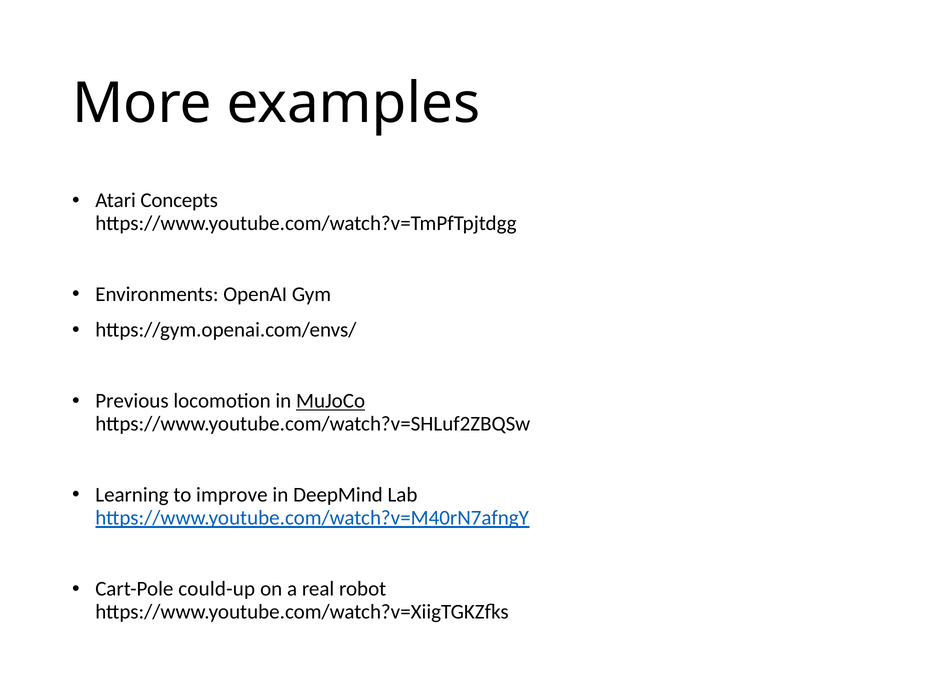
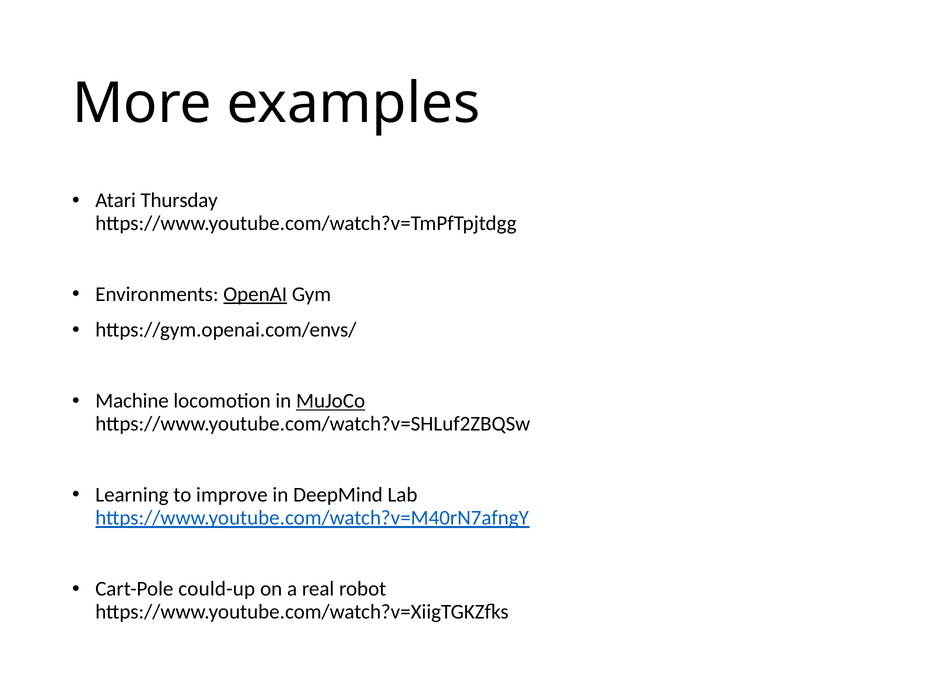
Concepts: Concepts -> Thursday (179, 200)
OpenAI underline: none -> present (255, 294)
Previous: Previous -> Machine (132, 401)
